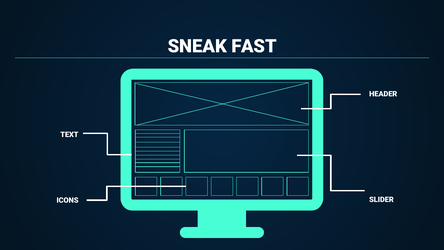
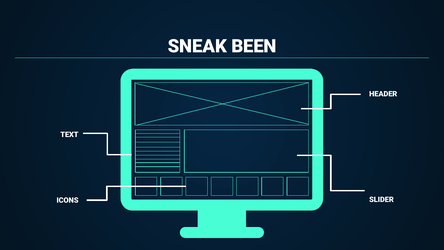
FAST: FAST -> BEEN (254, 46)
